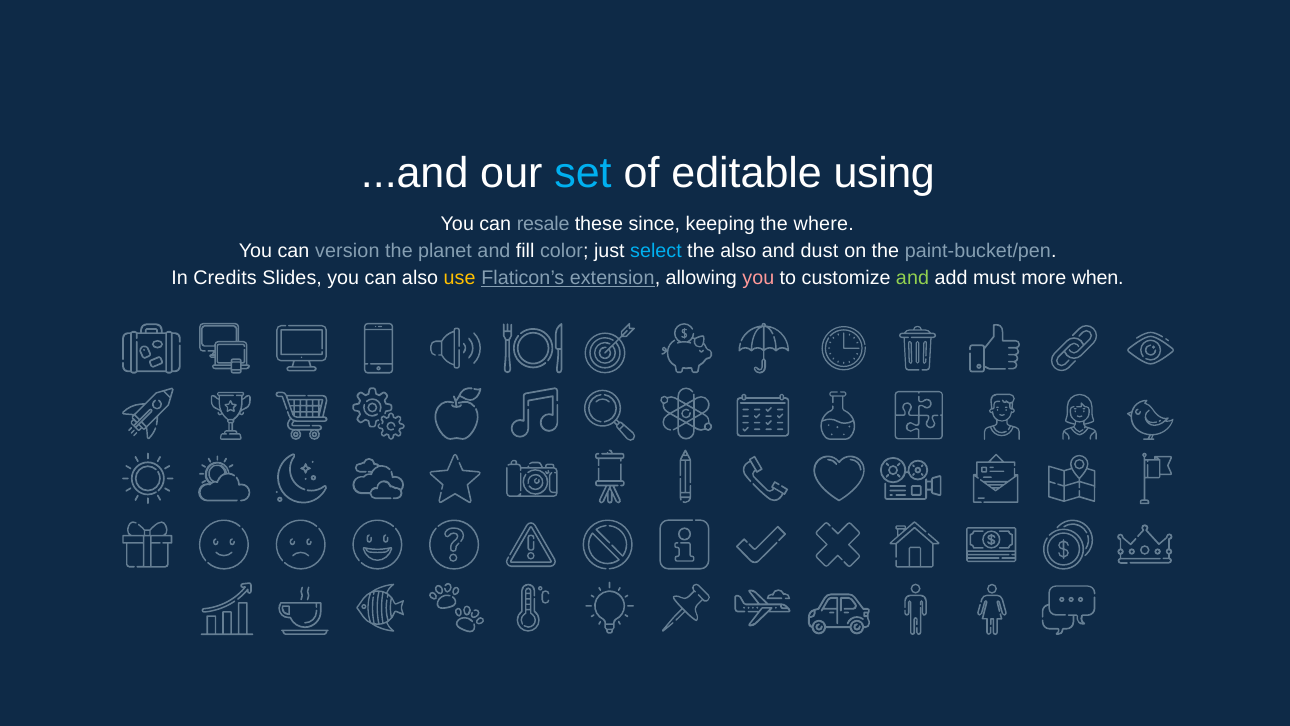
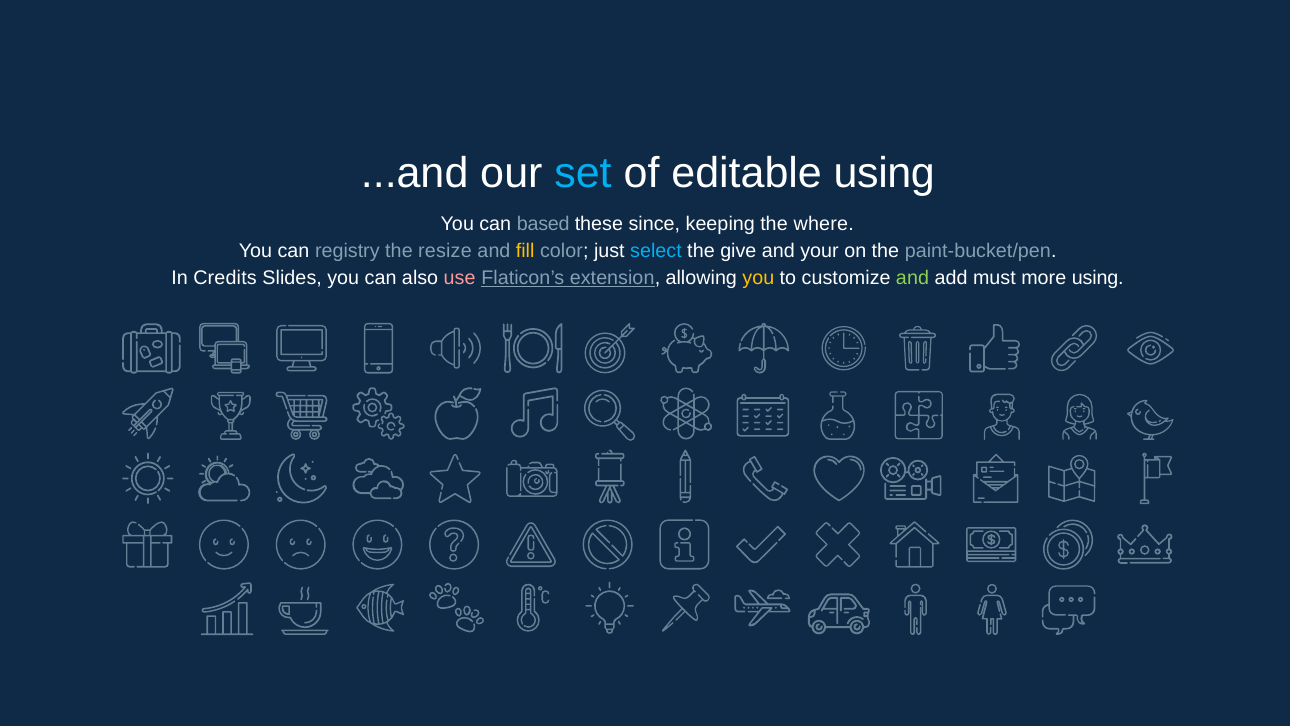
resale: resale -> based (543, 224)
version: version -> registry (347, 251)
planet: planet -> resize (445, 251)
fill colour: white -> yellow (525, 251)
the also: also -> give (738, 251)
dust: dust -> your (820, 251)
use colour: yellow -> pink (460, 278)
you colour: pink -> yellow (758, 278)
more when: when -> using (1098, 278)
